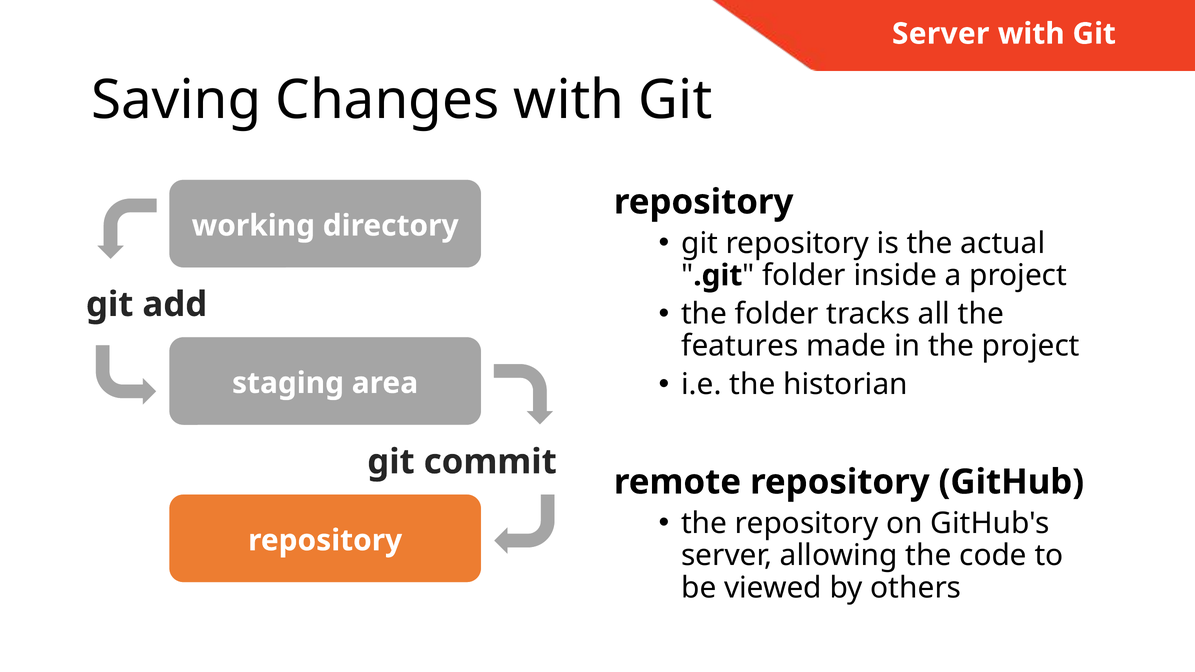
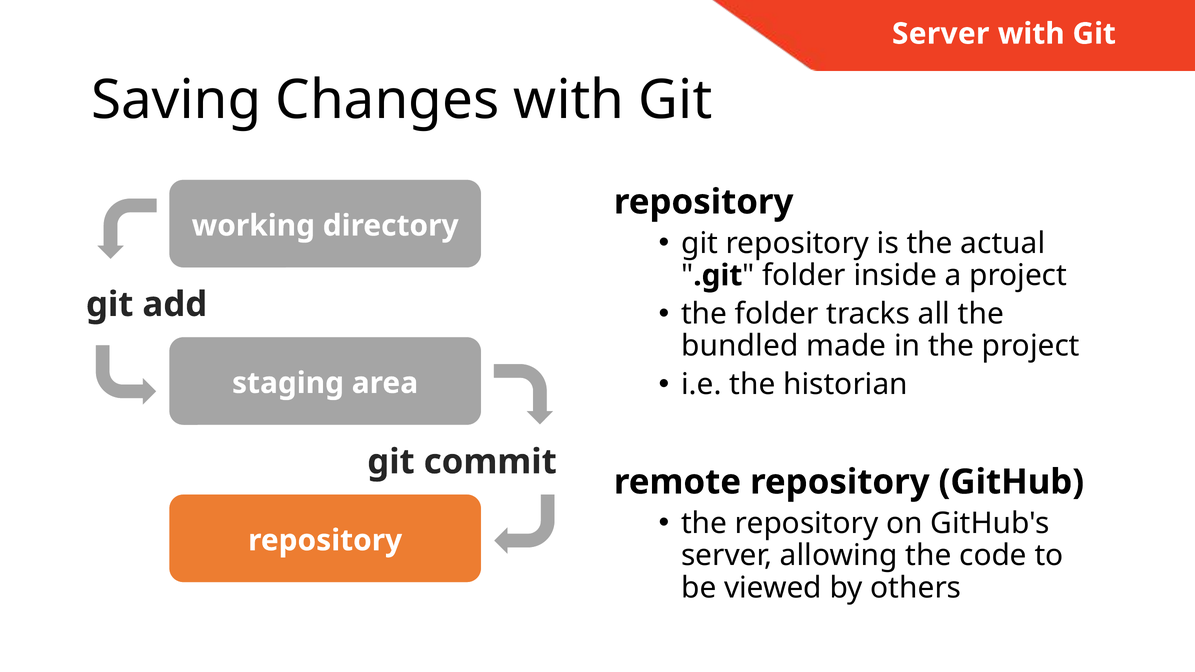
features: features -> bundled (740, 346)
